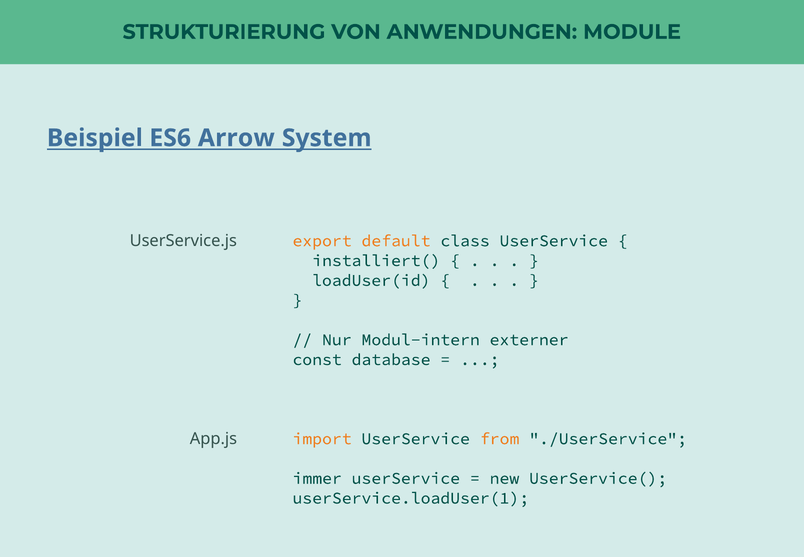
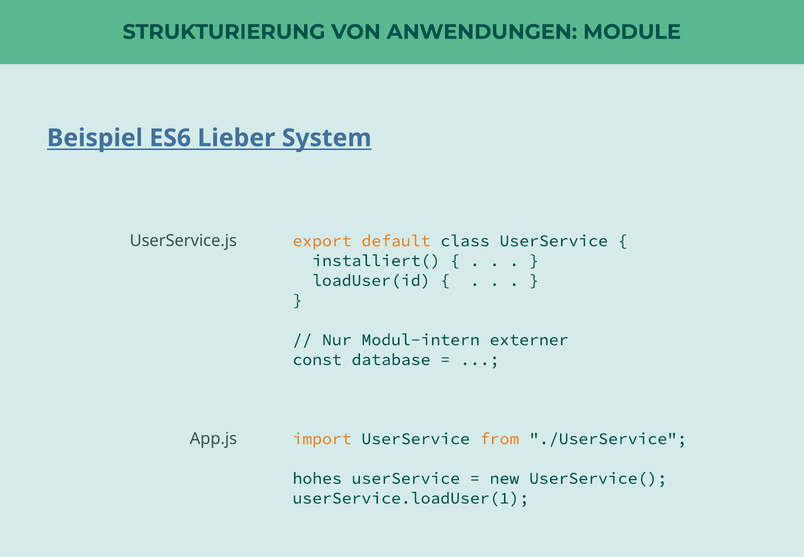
Arrow: Arrow -> Lieber (236, 138)
immer: immer -> hohes (317, 478)
